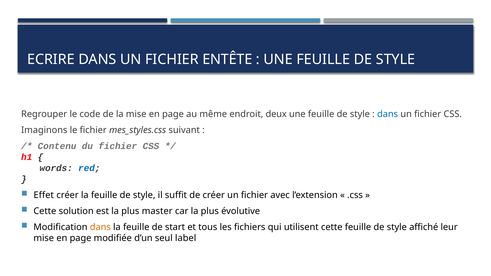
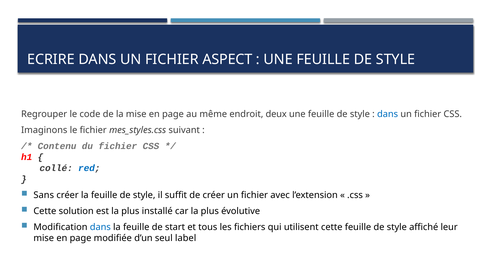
ENTÊTE: ENTÊTE -> ASPECT (227, 60)
words: words -> collé (56, 168)
Effet: Effet -> Sans (44, 195)
master: master -> installé (157, 211)
dans colour: orange -> blue (100, 227)
